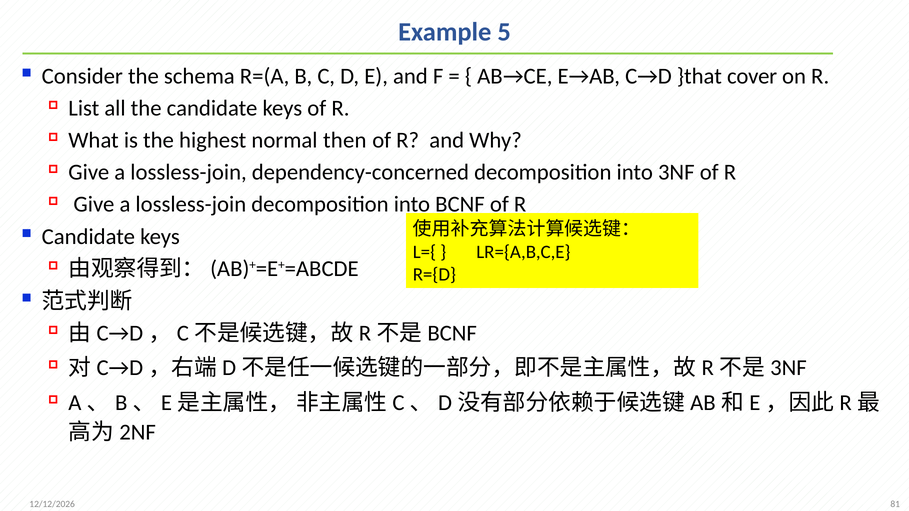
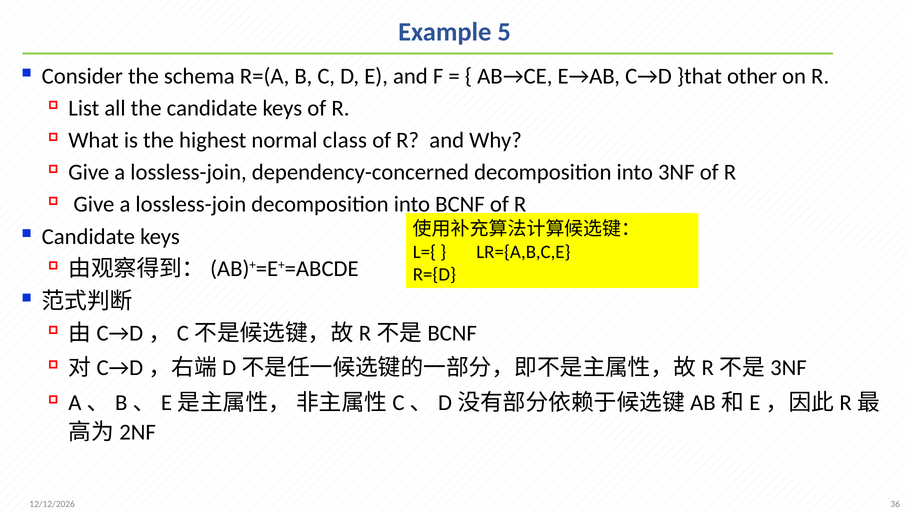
cover: cover -> other (752, 76)
then: then -> class (345, 140)
81: 81 -> 36 (895, 505)
